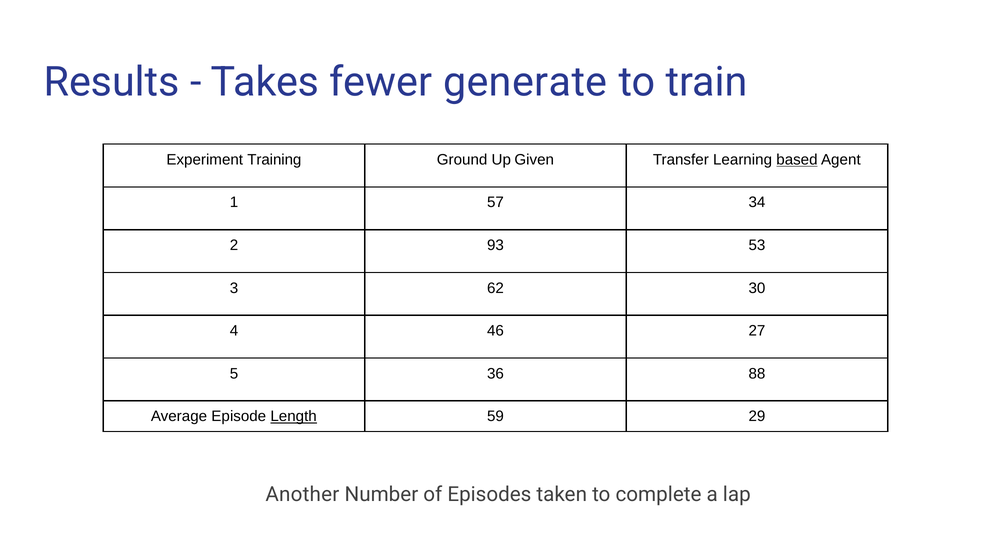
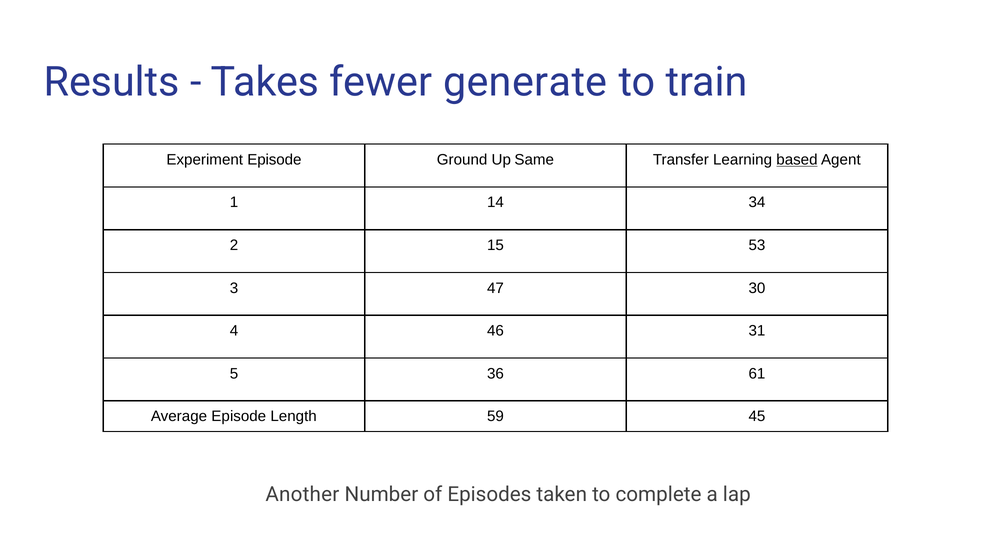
Experiment Training: Training -> Episode (274, 160)
Given: Given -> Same (534, 160)
57: 57 -> 14 (495, 203)
93: 93 -> 15 (495, 245)
62: 62 -> 47 (495, 288)
27: 27 -> 31 (757, 331)
88: 88 -> 61 (757, 374)
Length underline: present -> none (294, 417)
29: 29 -> 45 (757, 417)
